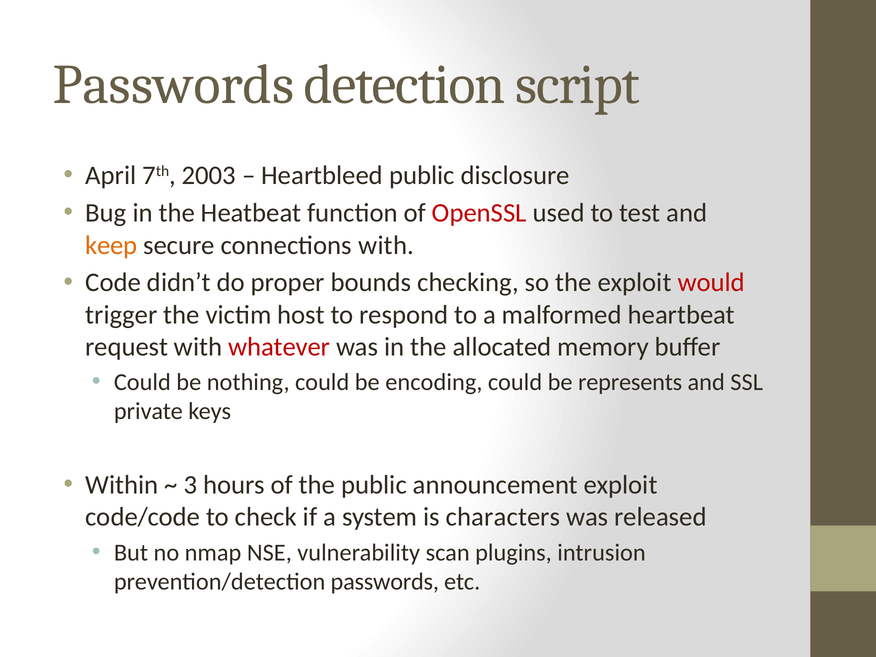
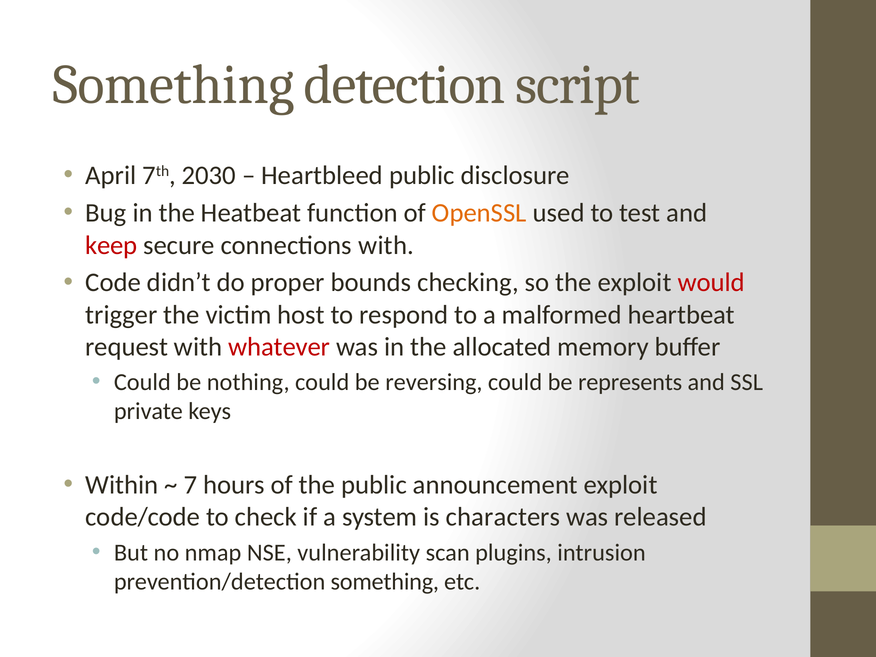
Passwords: Passwords -> Something (173, 85)
2003: 2003 -> 2030 (209, 176)
OpenSSL colour: red -> orange (479, 213)
keep colour: orange -> red (111, 245)
encoding: encoding -> reversing (434, 382)
3: 3 -> 7 (190, 485)
prevention/detection passwords: passwords -> something (385, 582)
